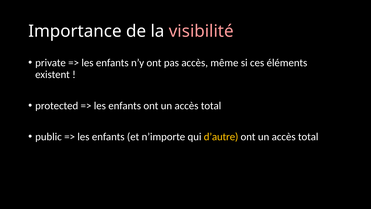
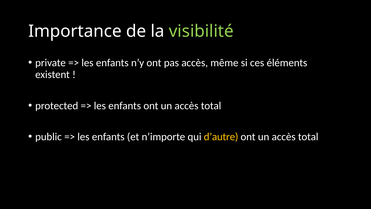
visibilité colour: pink -> light green (201, 31)
